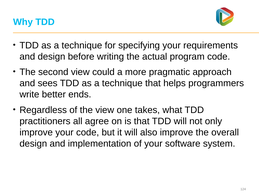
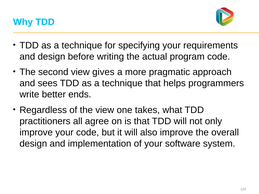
could: could -> gives (103, 72)
